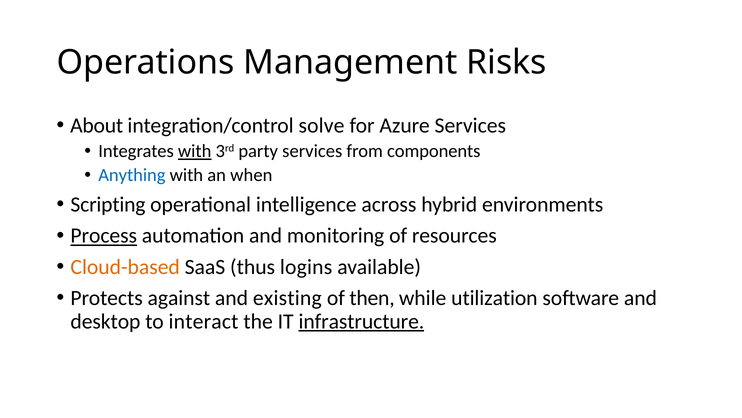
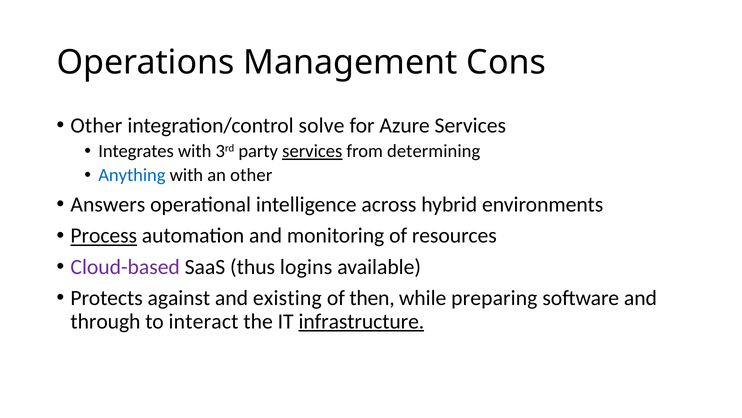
Risks: Risks -> Cons (506, 62)
About: About -> Other (96, 125)
with underline: present -> none (195, 151)
services underline: none -> present (312, 151)
components: components -> determining (434, 151)
an when: when -> other (251, 175)
Scripting: Scripting -> Answers (108, 204)
Cloud-based colour: orange -> purple (125, 267)
utilization: utilization -> preparing (494, 298)
desktop: desktop -> through (105, 321)
